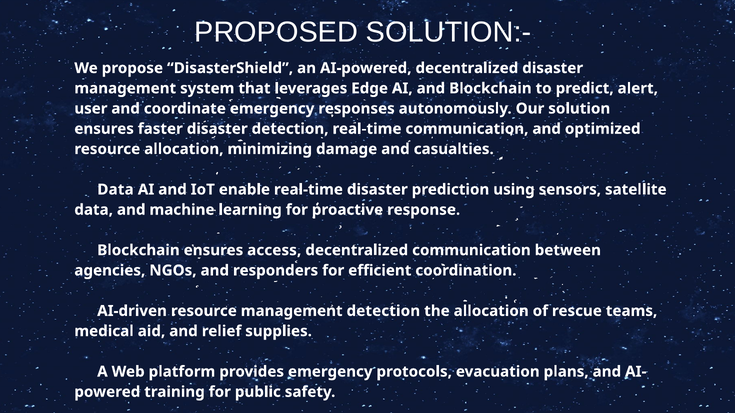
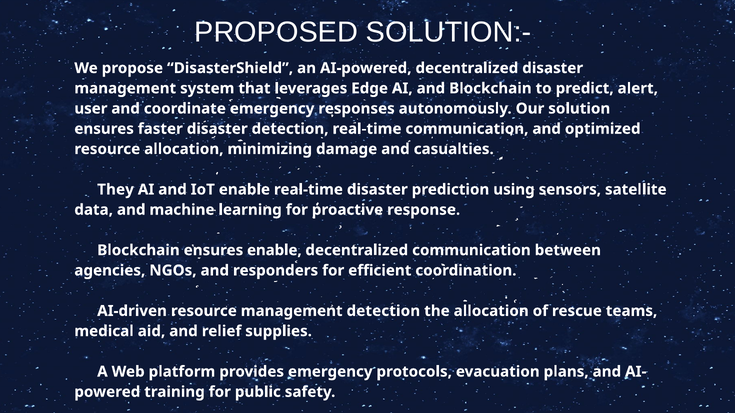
Data: Data -> They (116, 190)
ensures access: access -> enable (274, 250)
